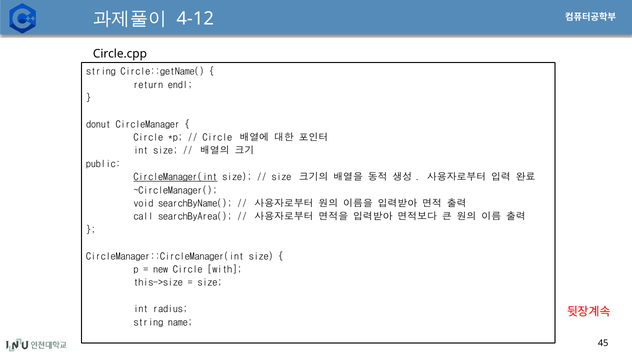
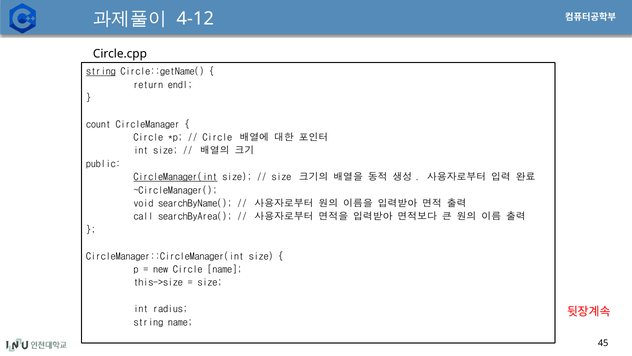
string underline: none -> present (101, 71)
donut: donut -> count (98, 124)
Circle with: with -> name (225, 269)
